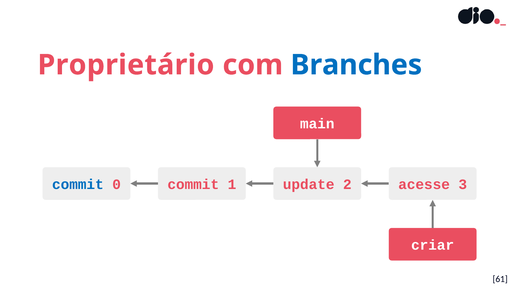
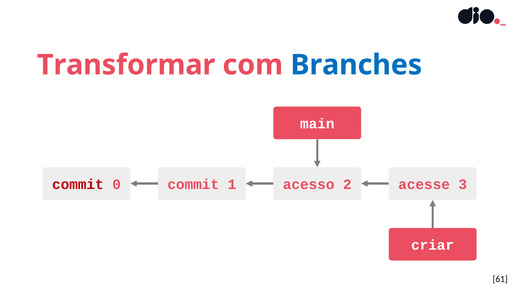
Proprietário: Proprietário -> Transformar (126, 65)
commit colour: blue -> red (78, 184)
update: update -> acesso (309, 184)
